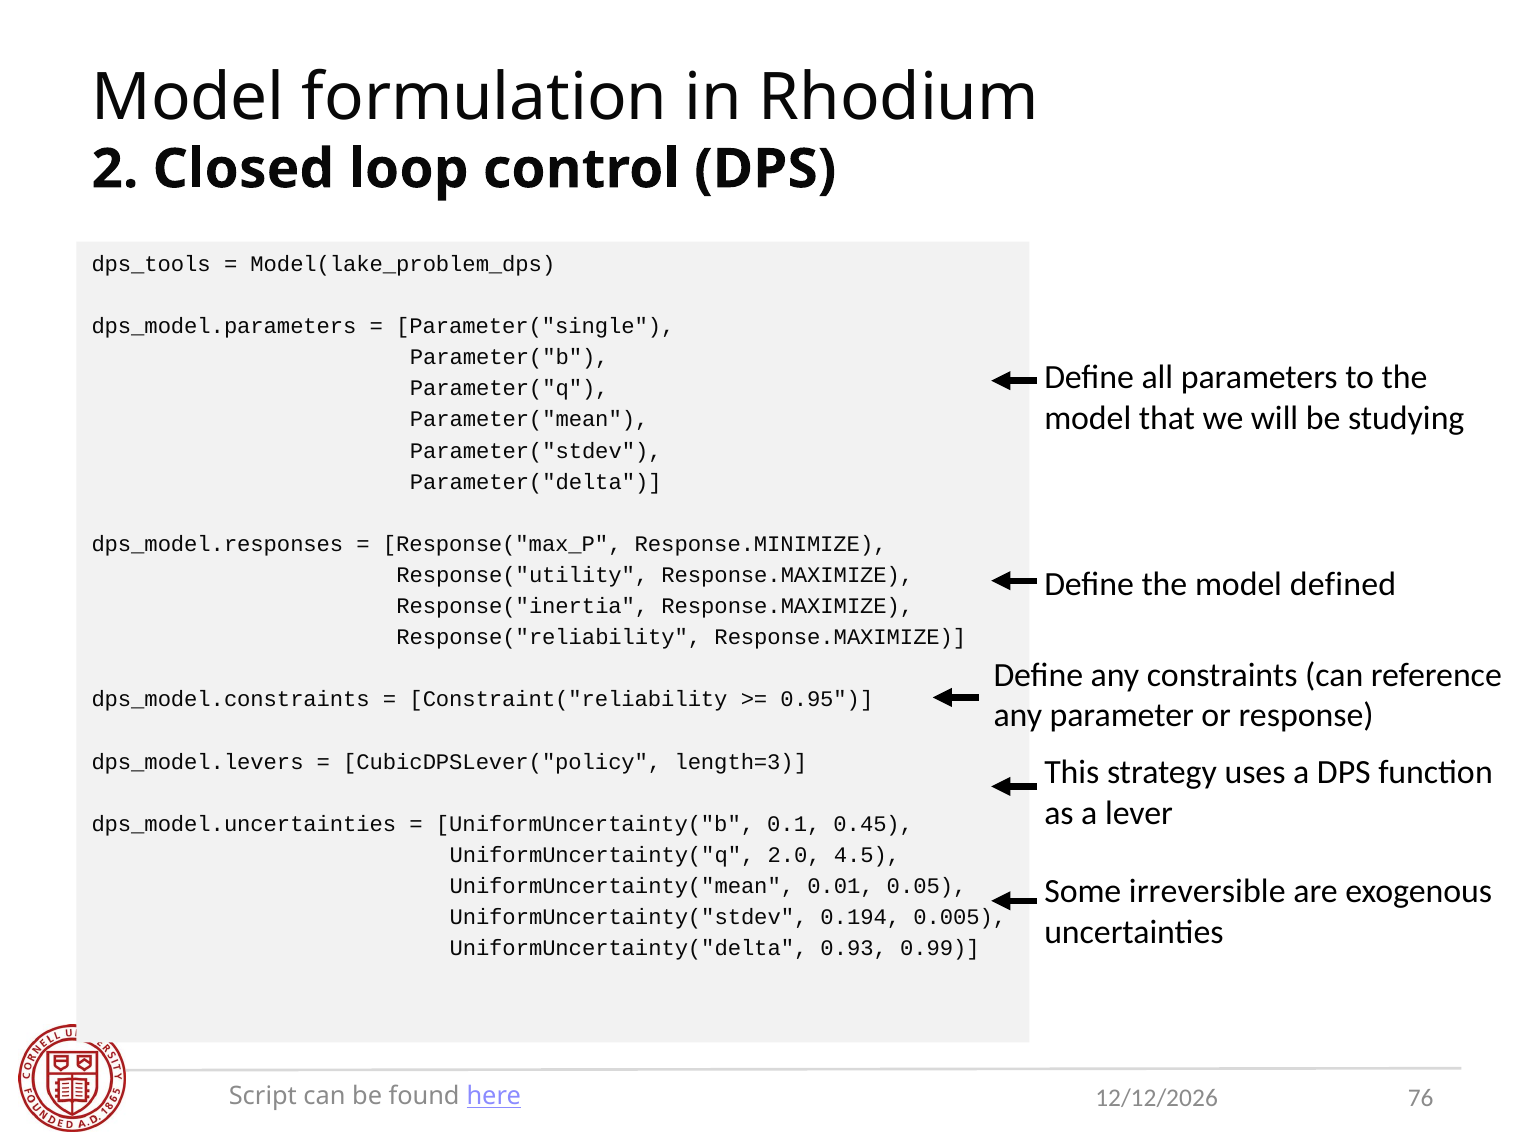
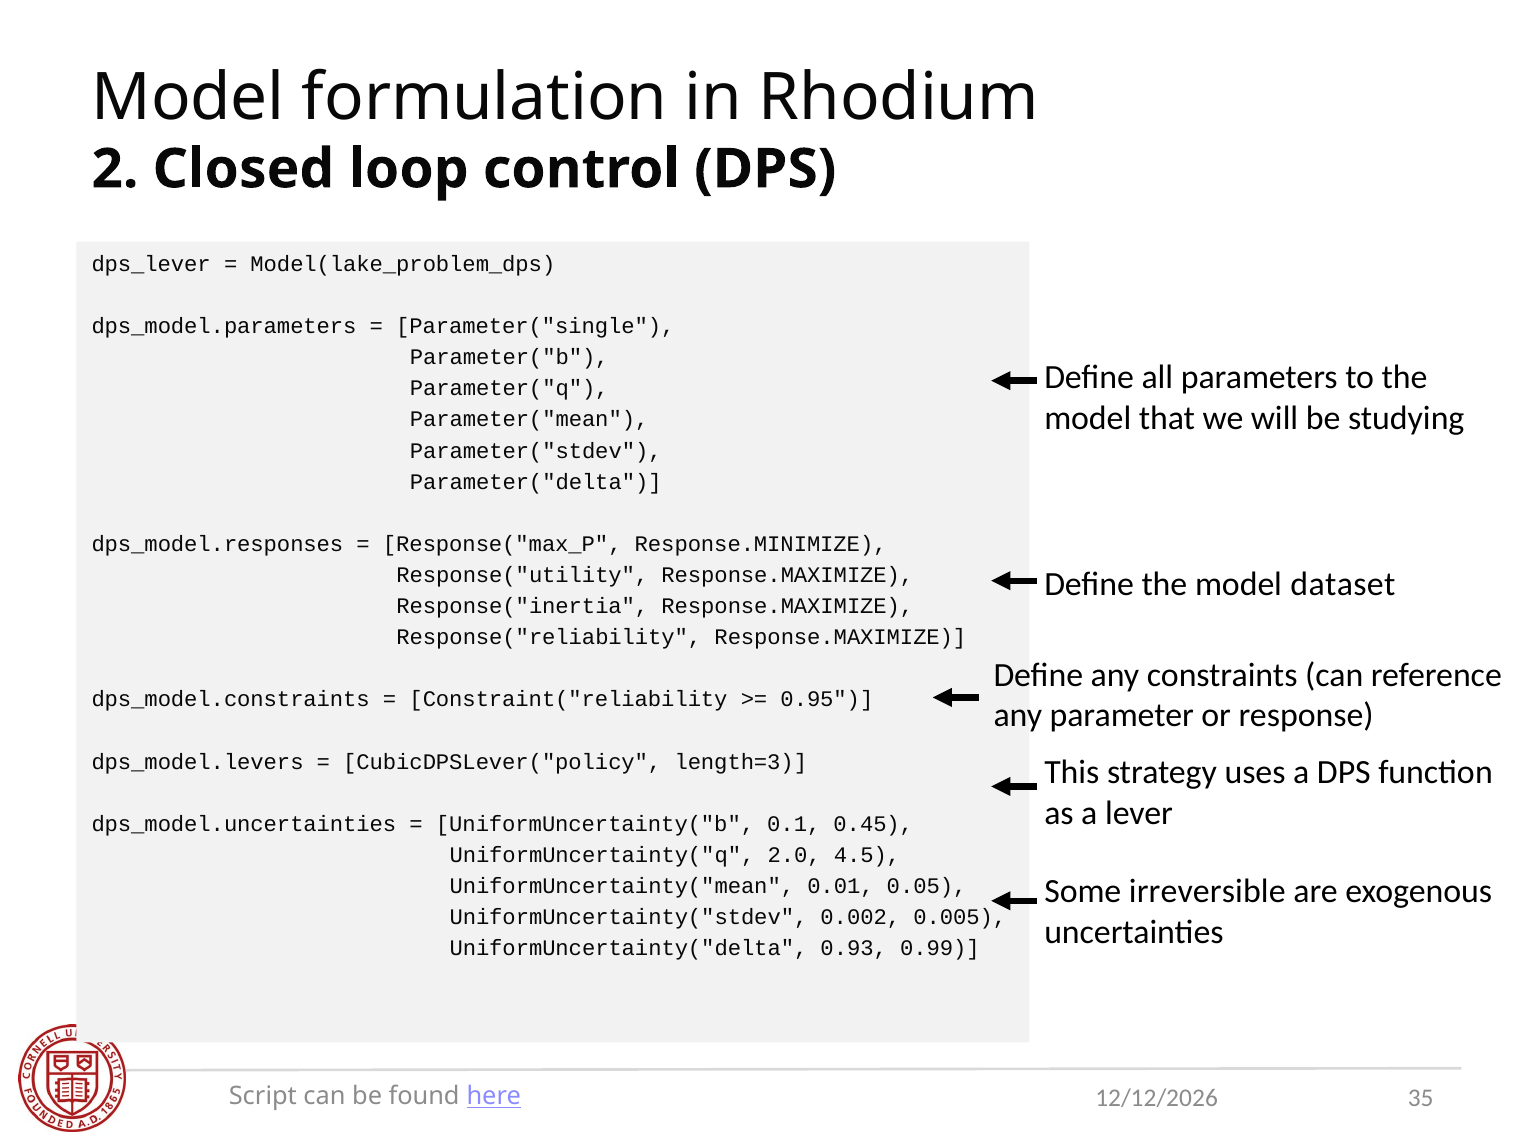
dps_tools: dps_tools -> dps_lever (151, 264)
defined: defined -> dataset (1343, 584)
0.194: 0.194 -> 0.002 (860, 917)
76: 76 -> 35 (1421, 1098)
